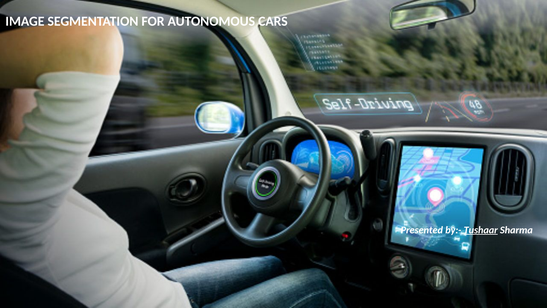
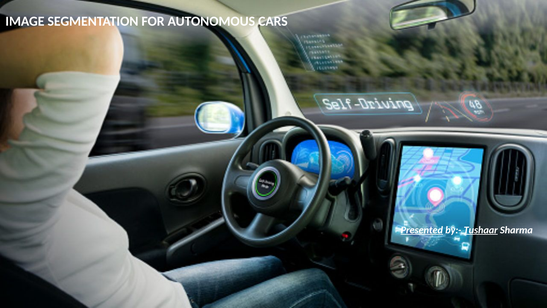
Presented underline: none -> present (422, 230)
